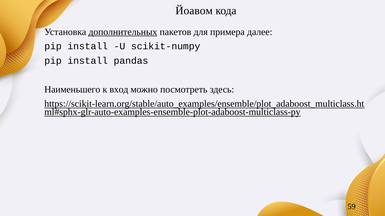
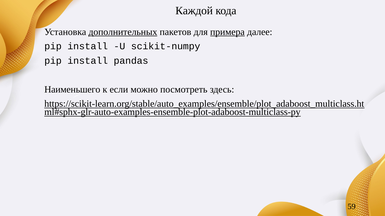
Йоавом: Йоавом -> Каждой (194, 11)
примера underline: none -> present (227, 32)
вход: вход -> если (119, 90)
